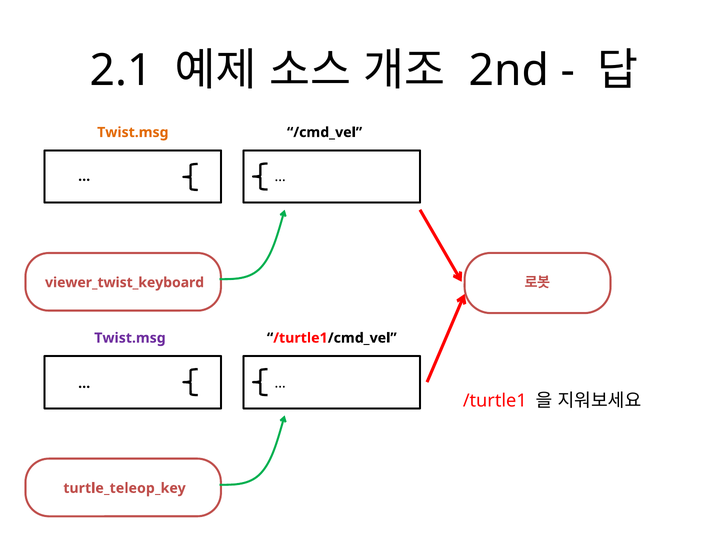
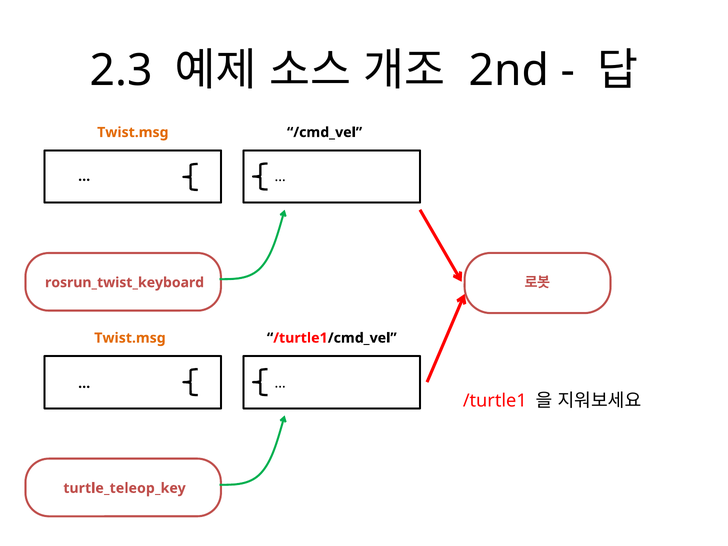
2.1: 2.1 -> 2.3 (121, 70)
viewer_twist_keyboard: viewer_twist_keyboard -> rosrun_twist_keyboard (125, 283)
Twist.msg colour: purple -> orange (130, 338)
